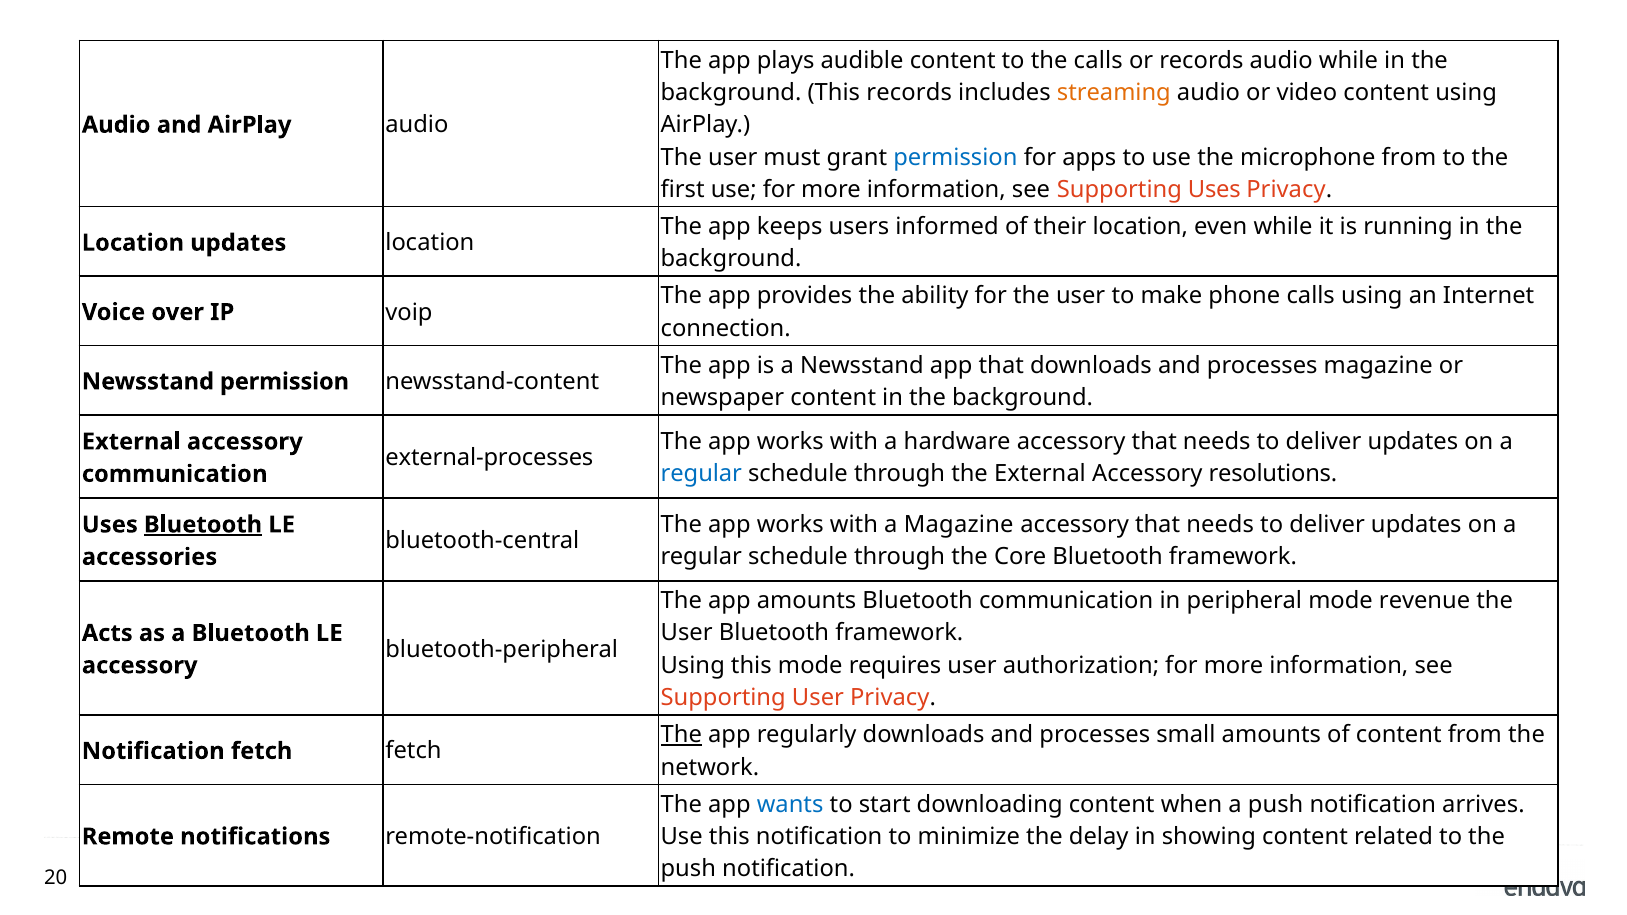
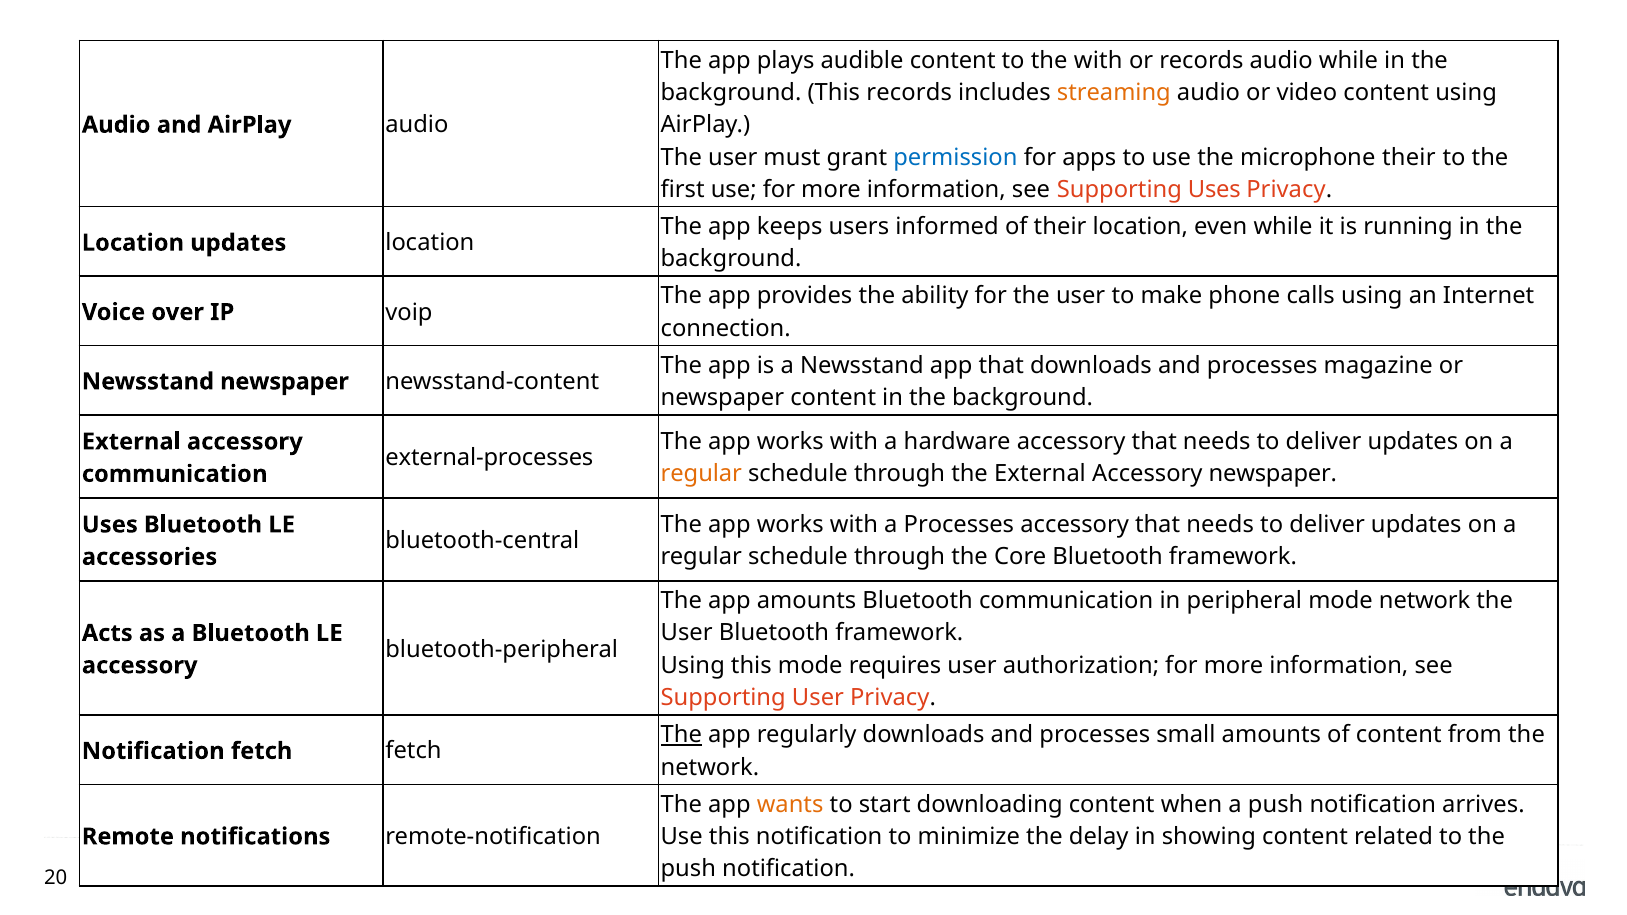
the calls: calls -> with (1098, 60)
microphone from: from -> their (1409, 157)
Newsstand permission: permission -> newspaper (284, 382)
regular colour: blue -> orange (701, 474)
Accessory resolutions: resolutions -> newspaper (1273, 474)
a Magazine: Magazine -> Processes (959, 525)
Bluetooth underline: present -> none (203, 525)
mode revenue: revenue -> network (1425, 601)
wants colour: blue -> orange (790, 804)
